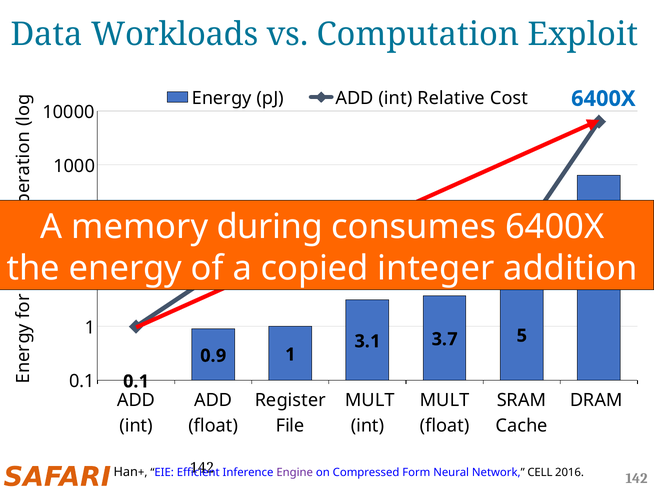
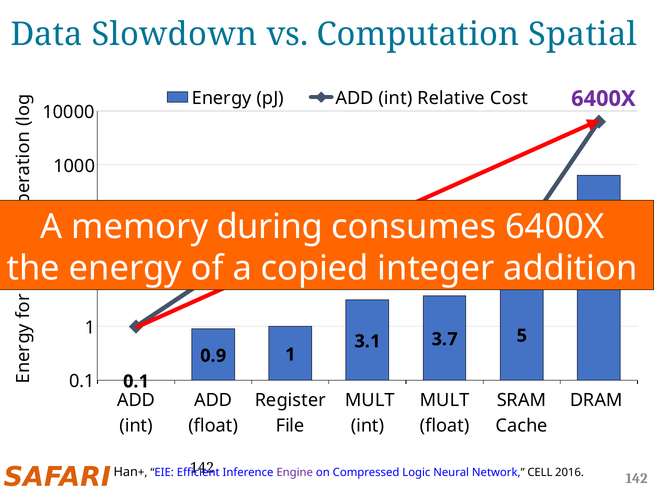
Workloads: Workloads -> Slowdown (174, 34)
Exploit: Exploit -> Spatial (583, 34)
6400X colour: blue -> purple (603, 99)
Form: Form -> Logic (416, 472)
